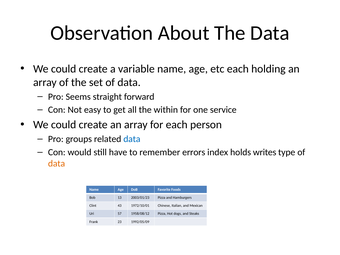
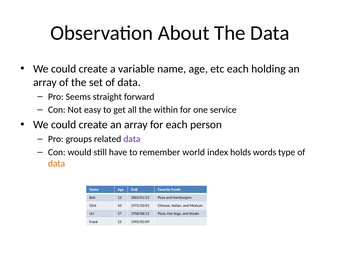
data colour: blue -> purple (132, 139)
errors: errors -> world (194, 152)
writes: writes -> words (265, 152)
